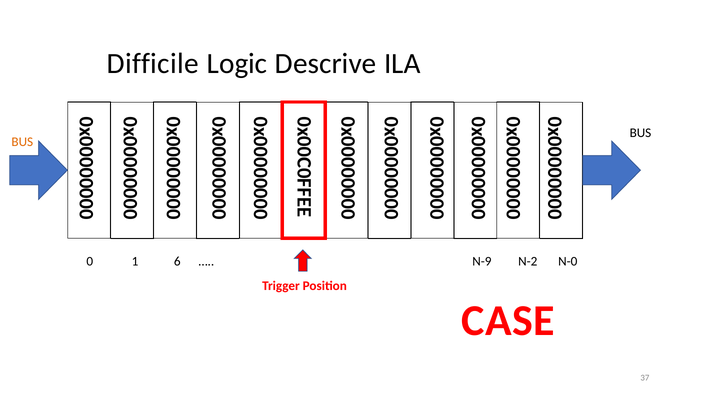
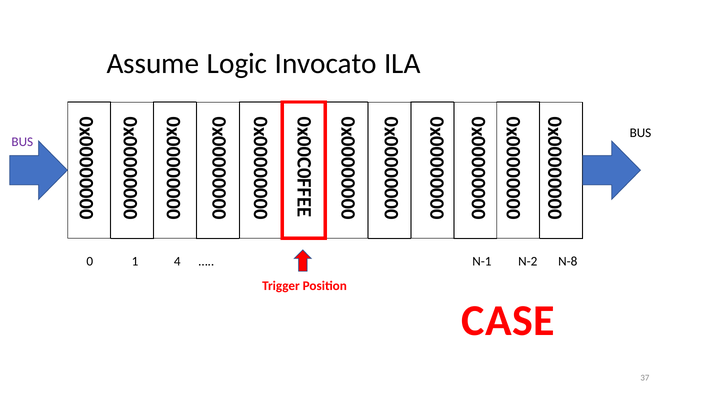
Difficile: Difficile -> Assume (153, 64)
Descrive: Descrive -> Invocato (326, 64)
BUS colour: orange -> purple (22, 141)
6: 6 -> 4 (177, 261)
N-9: N-9 -> N-1 (482, 261)
N-0: N-0 -> N-8 (568, 261)
